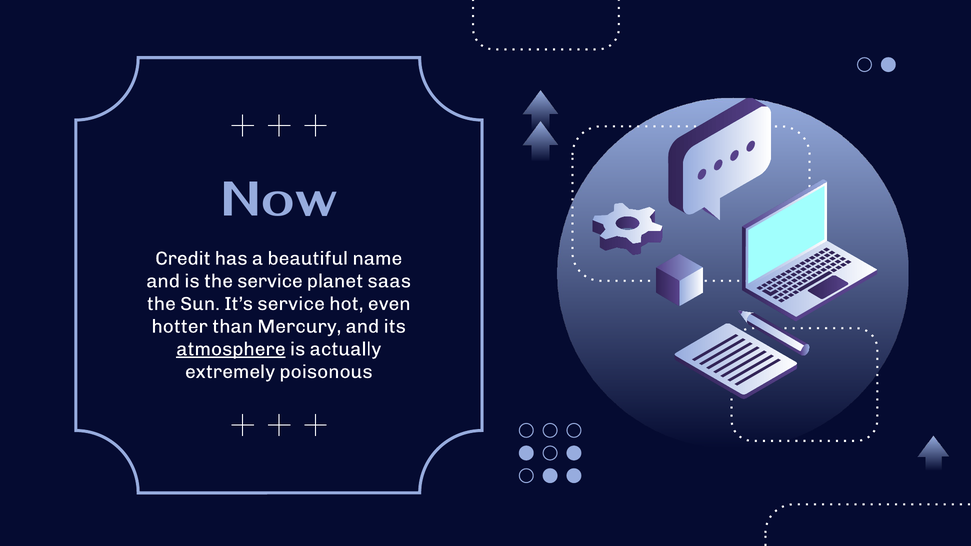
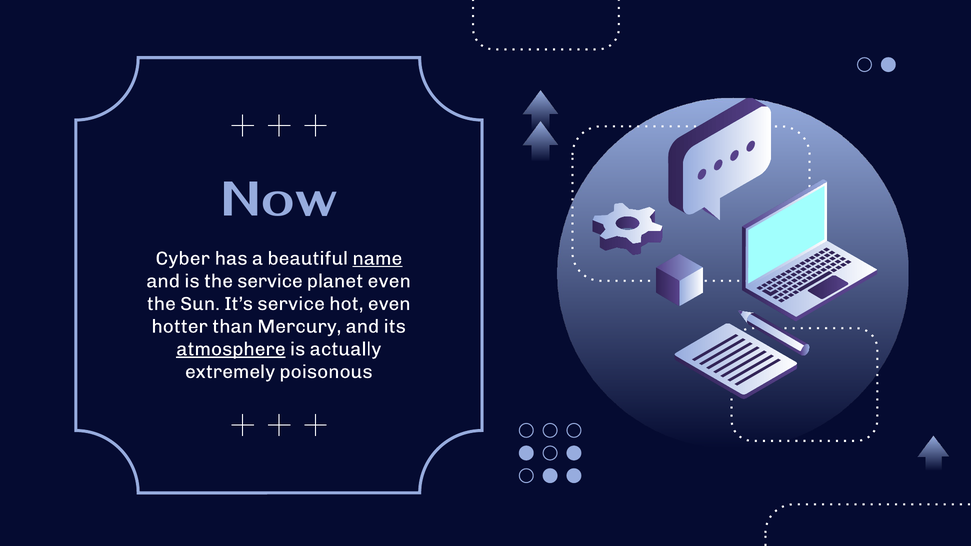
Credit: Credit -> Cyber (183, 259)
name underline: none -> present (377, 259)
planet saas: saas -> even (389, 281)
